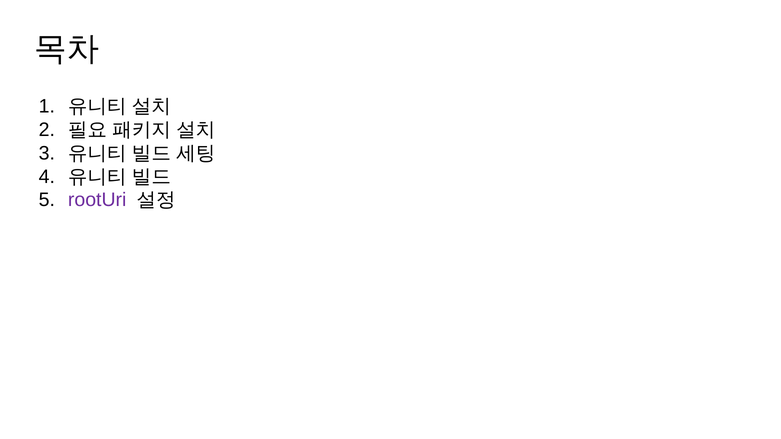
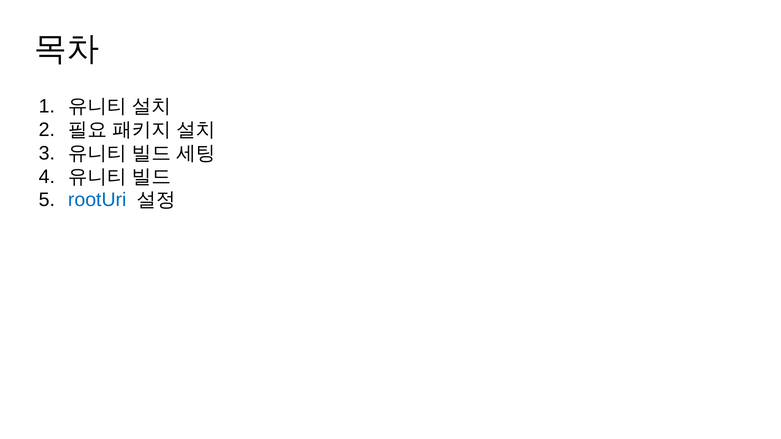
rootUri colour: purple -> blue (97, 200)
